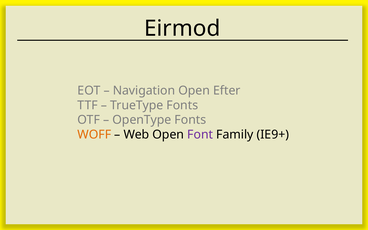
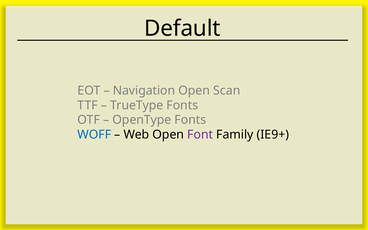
Eirmod: Eirmod -> Default (182, 28)
Efter: Efter -> Scan (227, 90)
WOFF colour: orange -> blue (94, 135)
